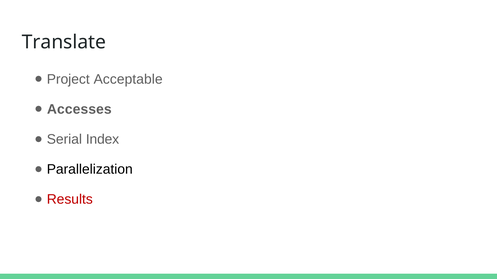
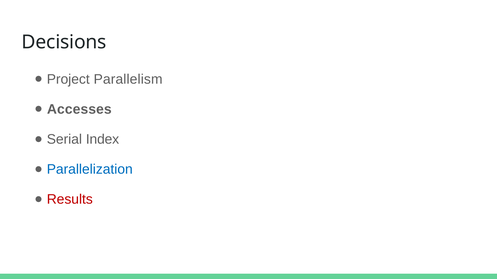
Translate: Translate -> Decisions (64, 42)
Acceptable: Acceptable -> Parallelism (128, 79)
Parallelization colour: black -> blue (90, 170)
